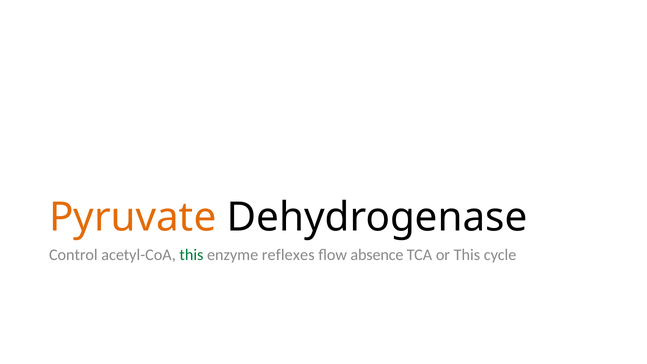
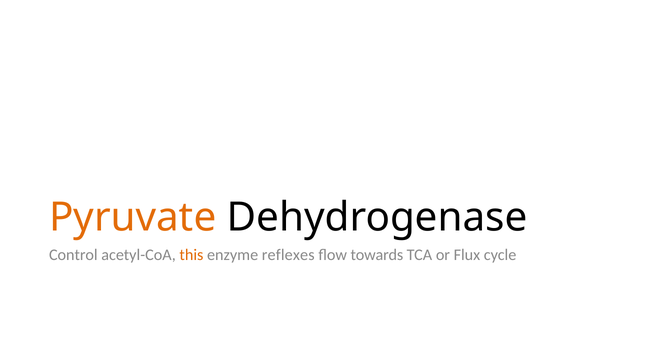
this colour: green -> orange (191, 255)
absence: absence -> towards (377, 255)
or This: This -> Flux (467, 255)
